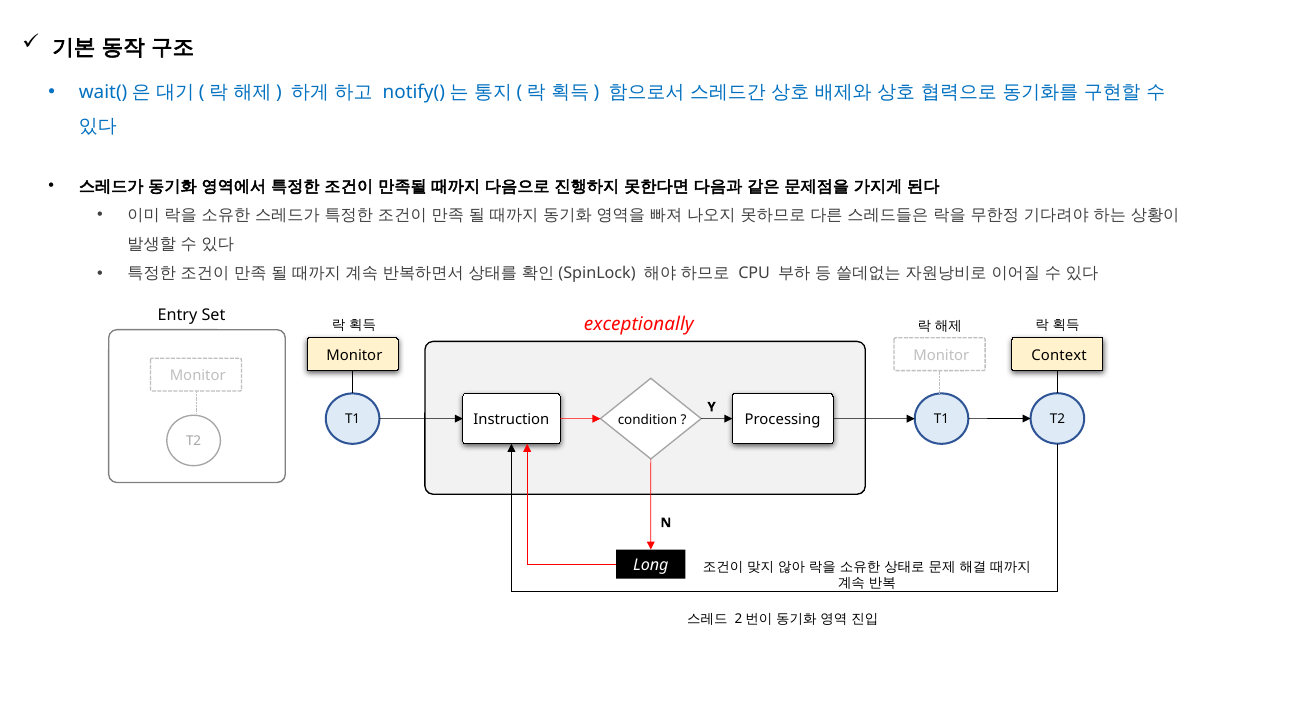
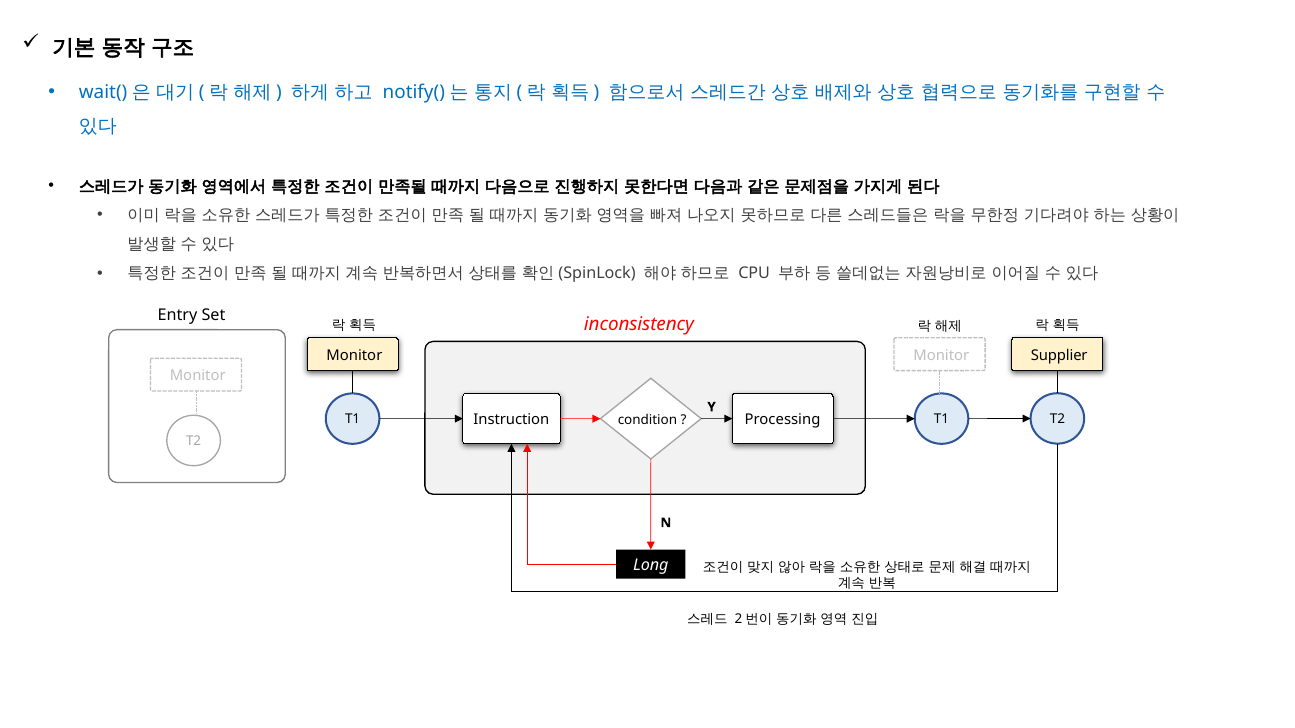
exceptionally: exceptionally -> inconsistency (639, 325)
Context: Context -> Supplier (1059, 355)
